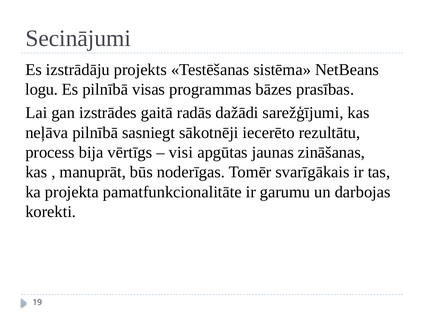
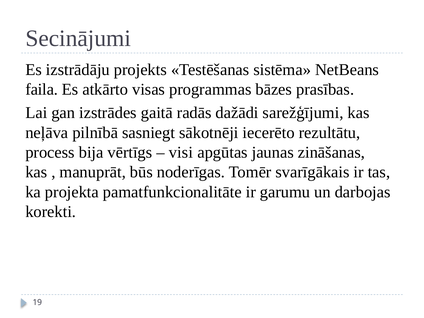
logu: logu -> faila (42, 89)
Es pilnībā: pilnībā -> atkārto (105, 89)
